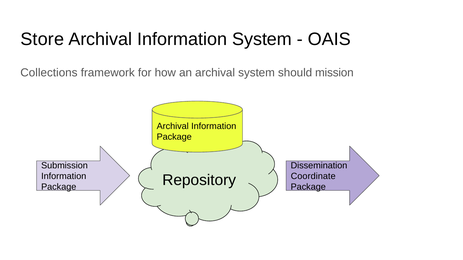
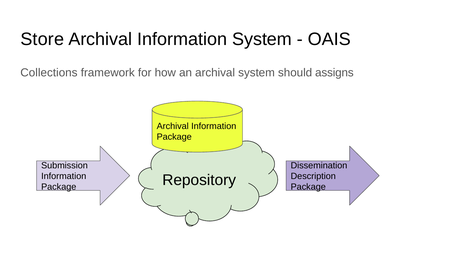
mission: mission -> assigns (334, 73)
Coordinate: Coordinate -> Description (313, 177)
